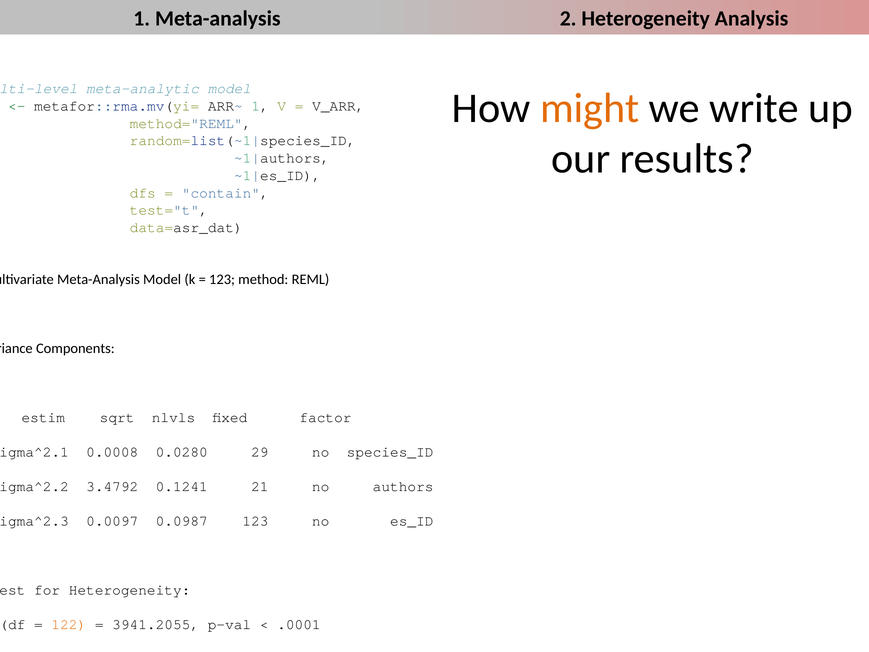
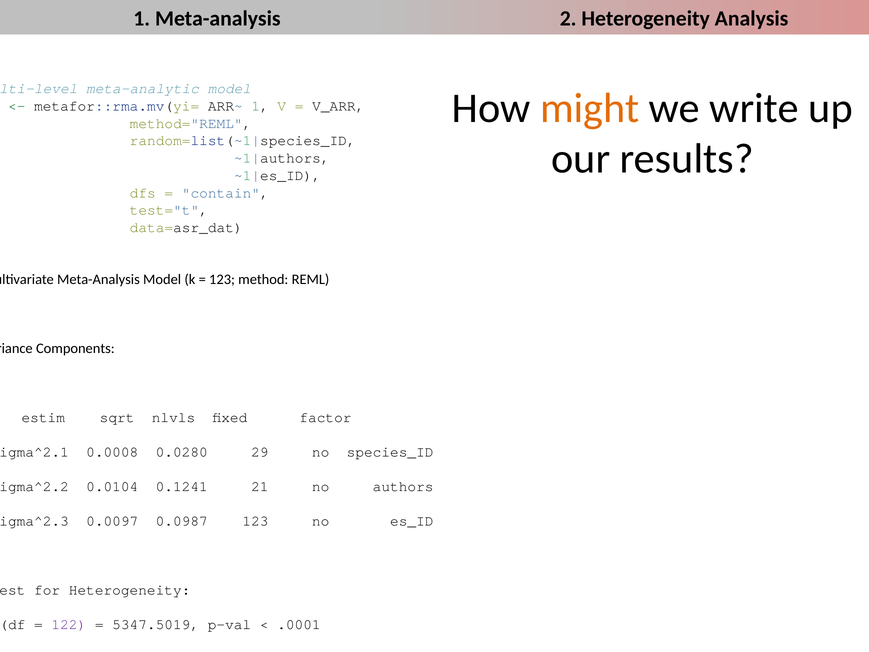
3.4792: 3.4792 -> 0.0104 (112, 486)
122 colour: orange -> purple (69, 624)
3941.2055: 3941.2055 -> 5347.5019 (156, 624)
